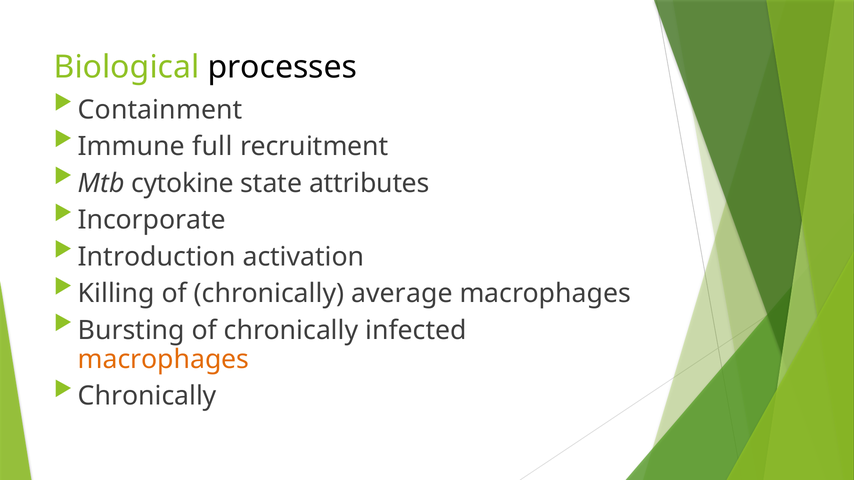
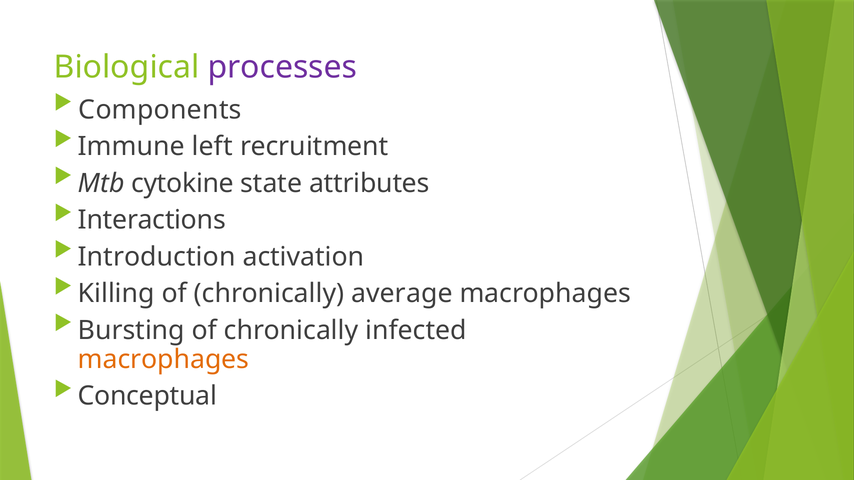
processes colour: black -> purple (282, 67)
Containment: Containment -> Components (160, 110)
full: full -> left (212, 147)
Incorporate: Incorporate -> Interactions (152, 220)
Chronically: Chronically -> Conceptual (147, 396)
